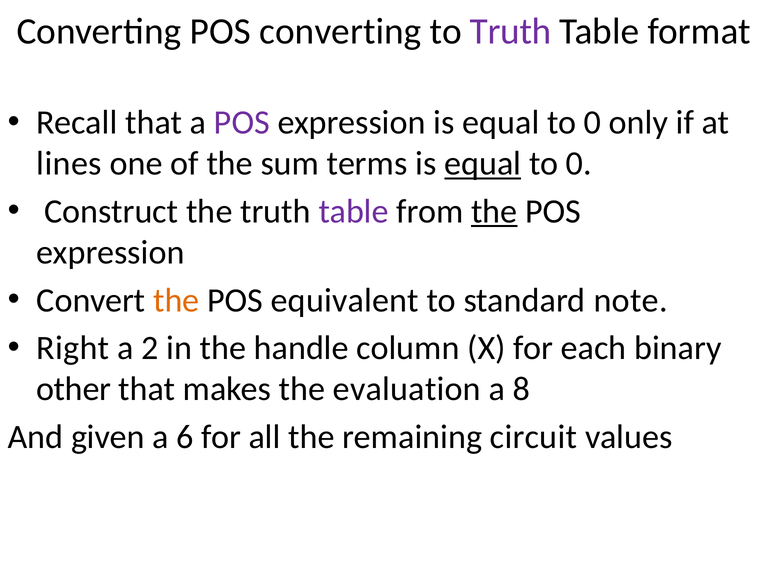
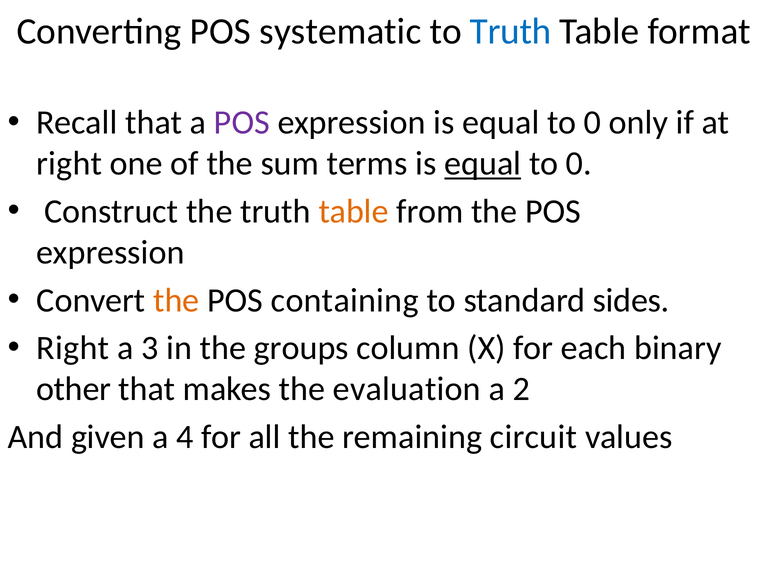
POS converting: converting -> systematic (340, 31)
Truth colour: purple -> blue (511, 31)
lines: lines -> right (69, 164)
table colour: purple -> orange (354, 211)
the underline: present -> none (494, 211)
equivalent: equivalent -> containing (345, 300)
note: note -> sides (631, 300)
2: 2 -> 3 (150, 348)
handle: handle -> groups (301, 348)
8: 8 -> 2 (522, 389)
6: 6 -> 4 (185, 437)
